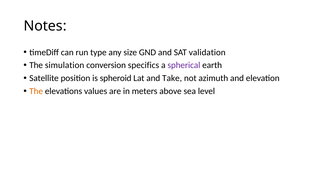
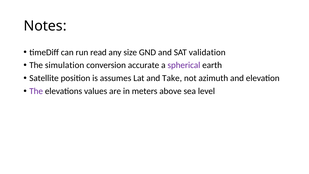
type: type -> read (98, 52)
specifics: specifics -> accurate (144, 65)
spheroid: spheroid -> assumes (116, 78)
The colour: orange -> purple (36, 91)
